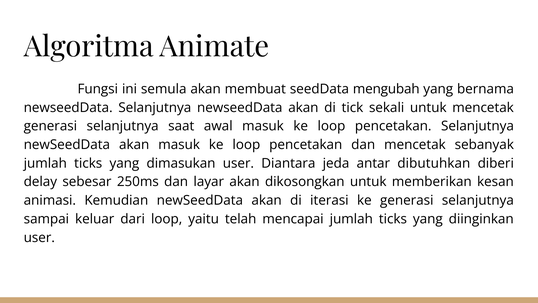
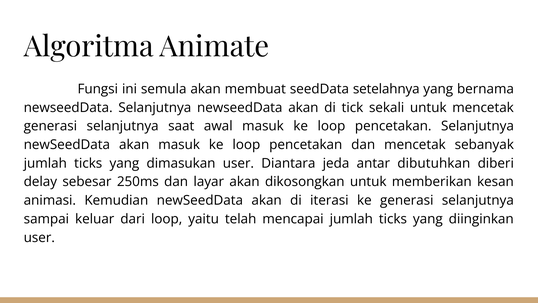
mengubah: mengubah -> setelahnya (386, 89)
